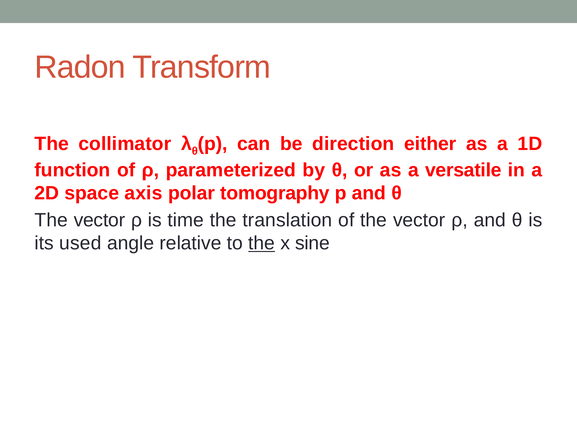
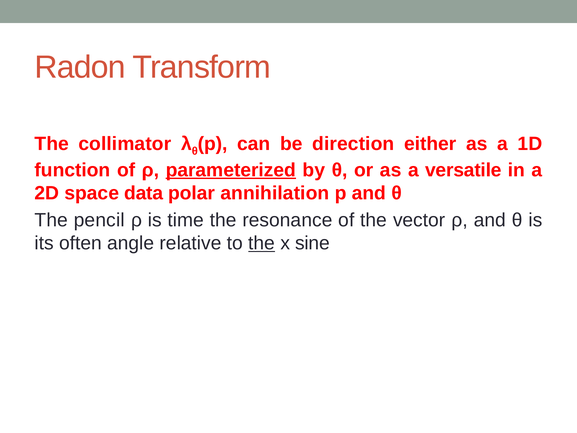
parameterized underline: none -> present (231, 170)
axis: axis -> data (144, 193)
tomography: tomography -> annihilation (275, 193)
vector: vector -> pencil (99, 220)
translation: translation -> resonance (287, 220)
used: used -> often (81, 243)
